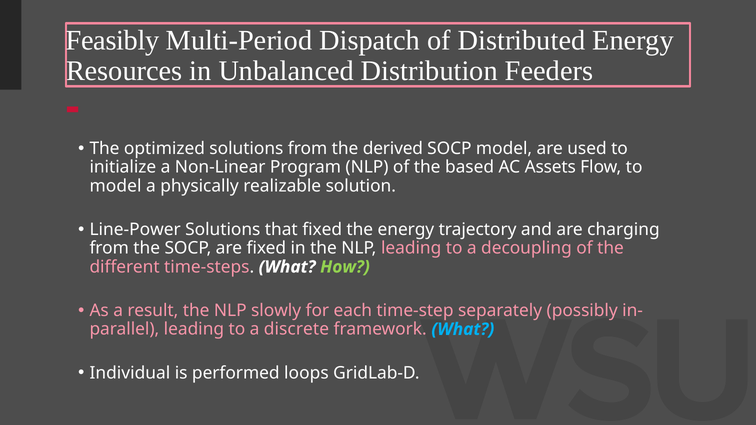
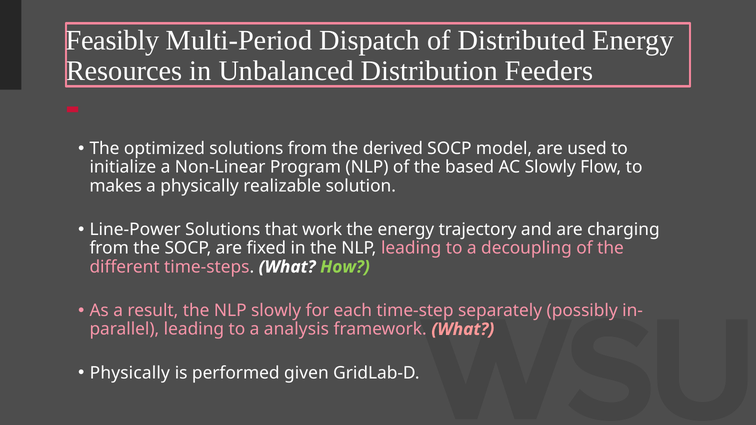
AC Assets: Assets -> Slowly (550, 167)
model: model -> makes (116, 186)
that fixed: fixed -> work (322, 230)
discrete: discrete -> analysis (296, 329)
What colour: light blue -> pink (463, 329)
Individual: Individual -> Physically (130, 373)
loops: loops -> given (306, 373)
